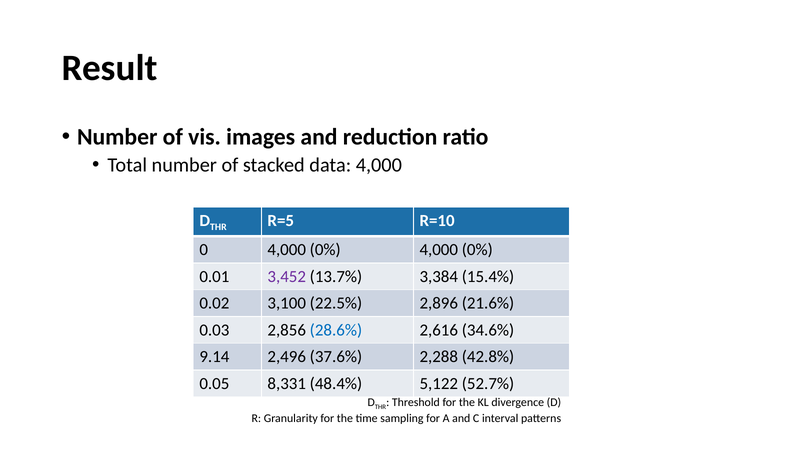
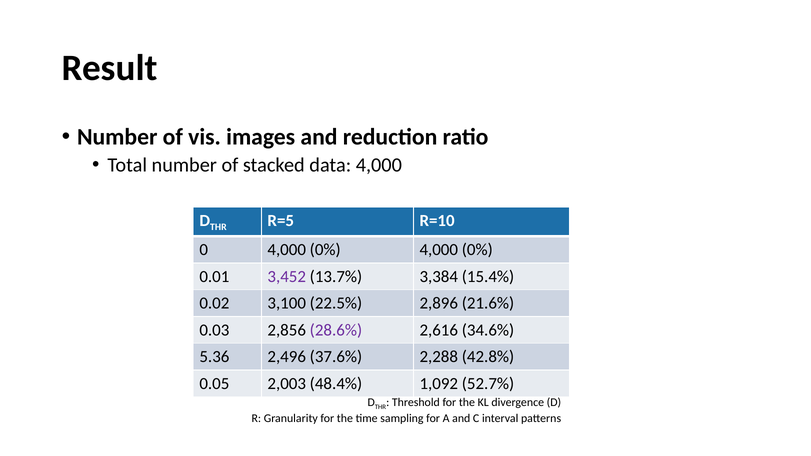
28.6% colour: blue -> purple (336, 330)
9.14: 9.14 -> 5.36 (214, 357)
8,331: 8,331 -> 2,003 (287, 384)
5,122: 5,122 -> 1,092 (439, 384)
